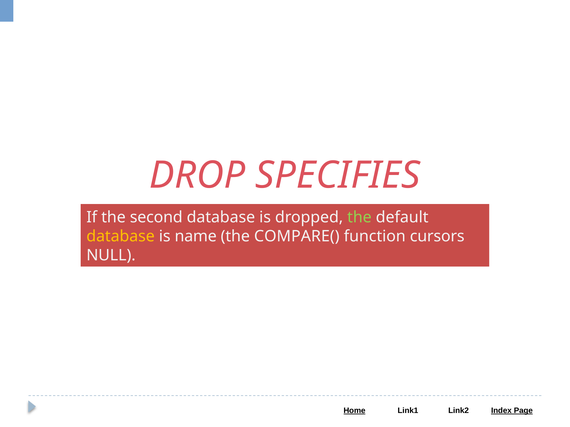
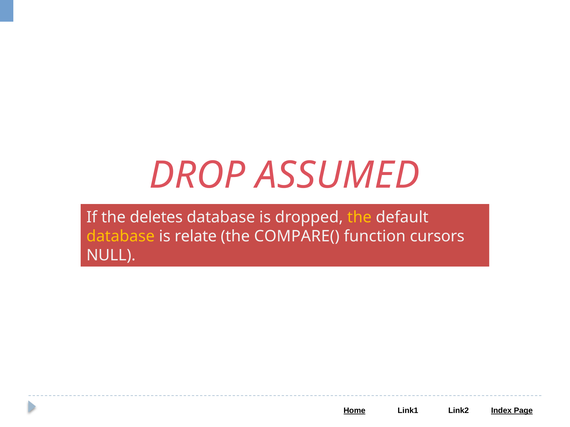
SPECIFIES: SPECIFIES -> ASSUMED (338, 175)
second: second -> deletes (156, 218)
the colour: light green -> yellow (359, 218)
name: name -> relate (196, 237)
